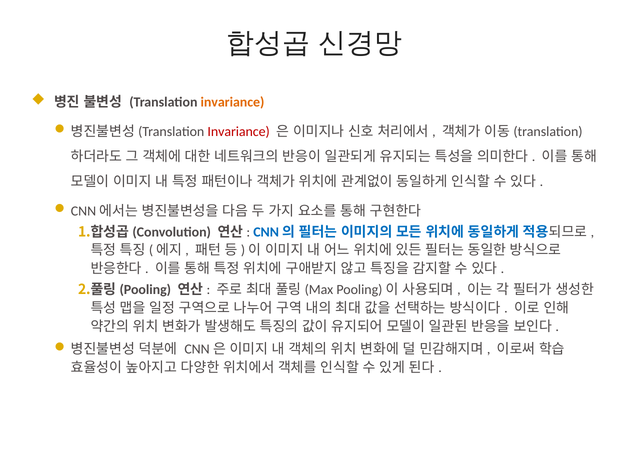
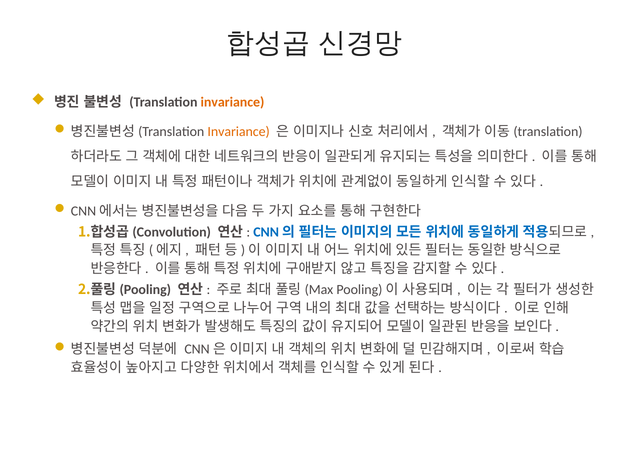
Invariance colour: red -> orange (239, 131)
